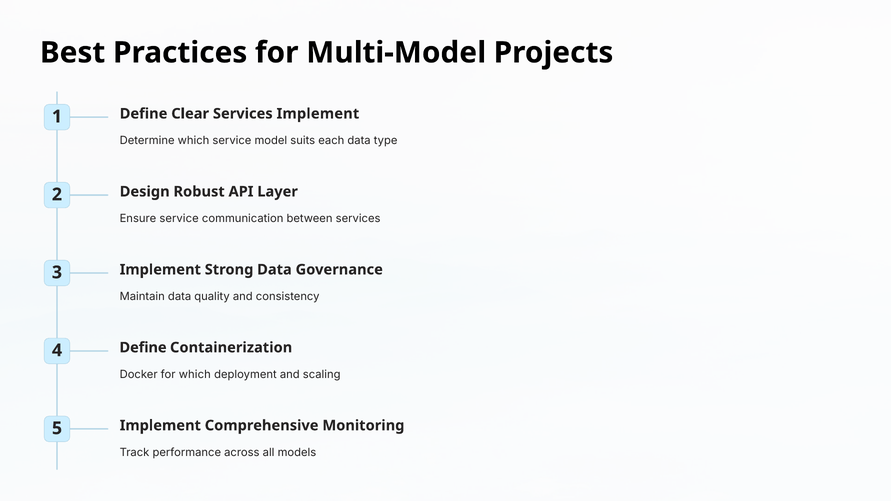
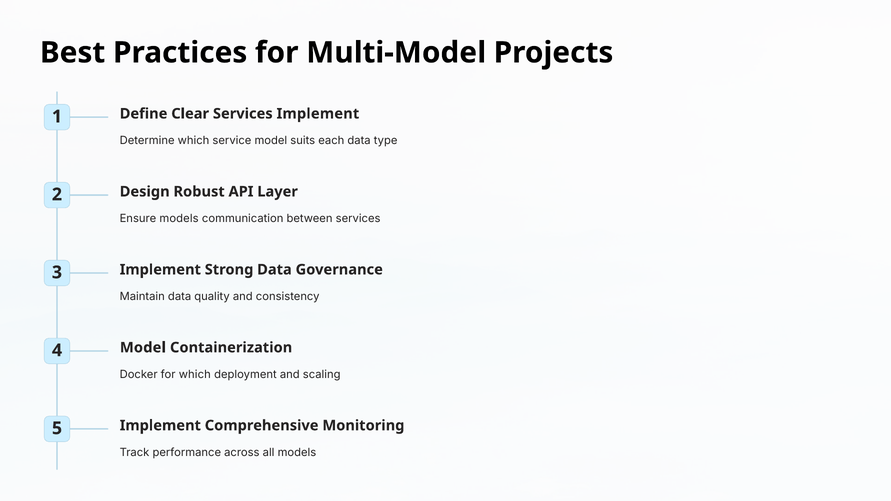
Ensure service: service -> models (179, 219)
4 Define: Define -> Model (143, 348)
